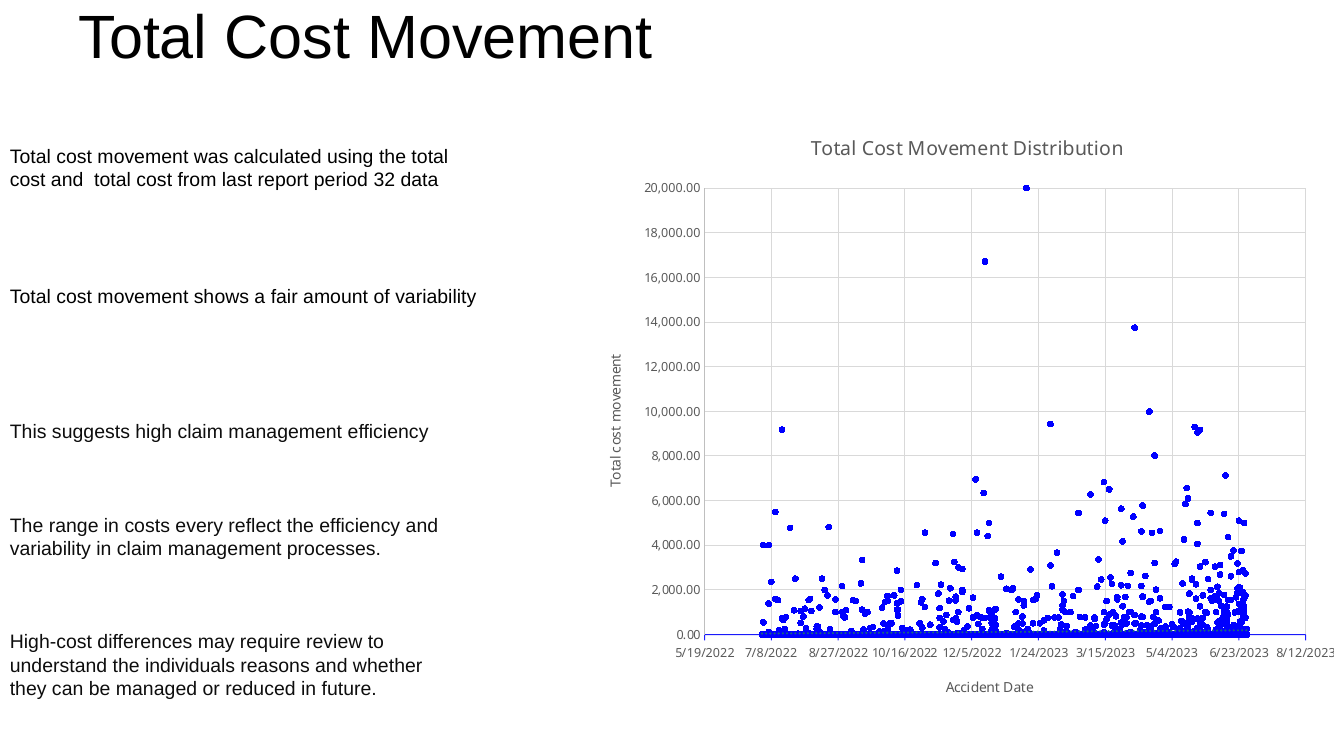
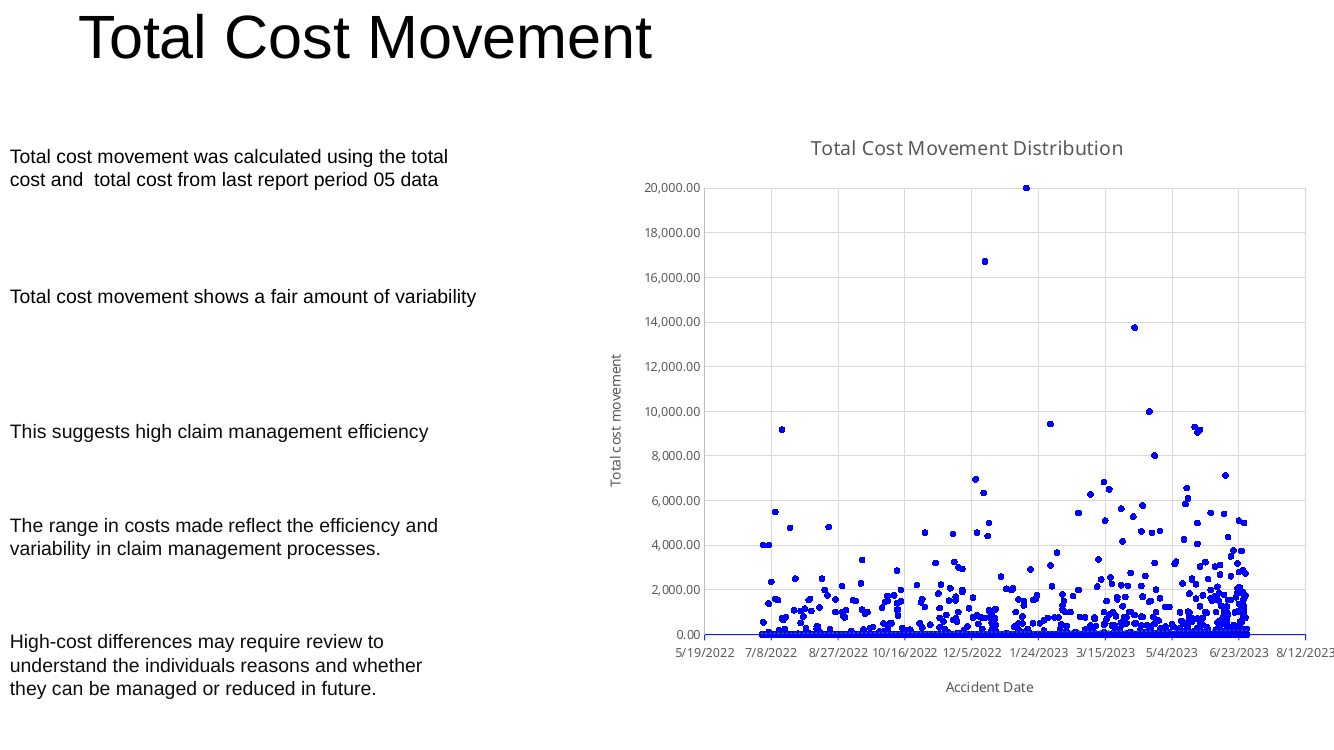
32: 32 -> 05 (384, 180)
every: every -> made (199, 526)
